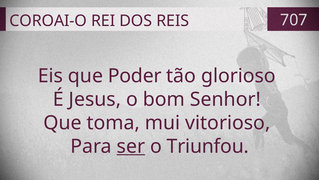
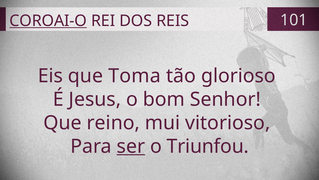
COROAI-O underline: none -> present (48, 21)
707: 707 -> 101 (294, 20)
Poder: Poder -> Toma (135, 76)
toma: toma -> reino (113, 123)
